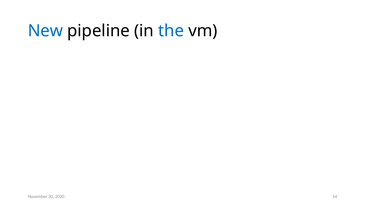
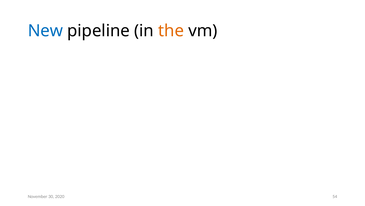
the colour: blue -> orange (171, 31)
